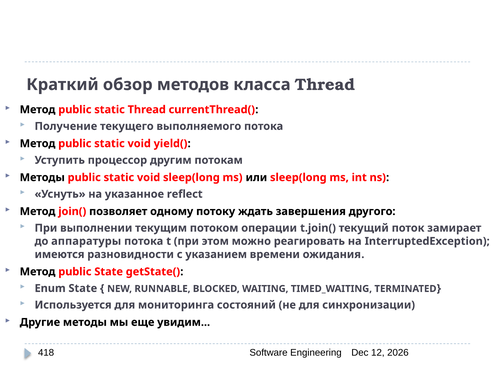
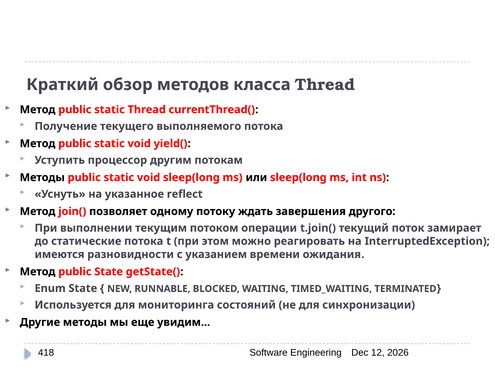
аппаратуры: аппаратуры -> статические (86, 241)
